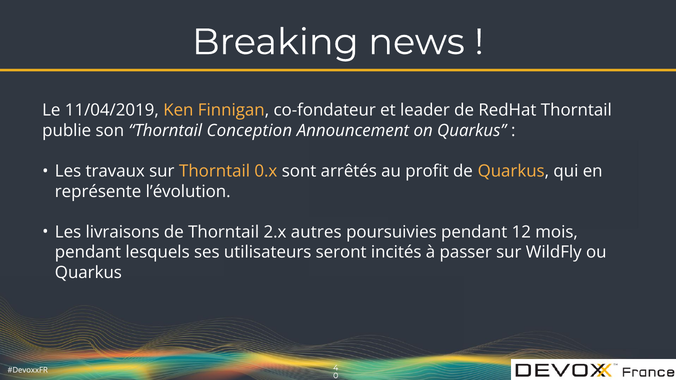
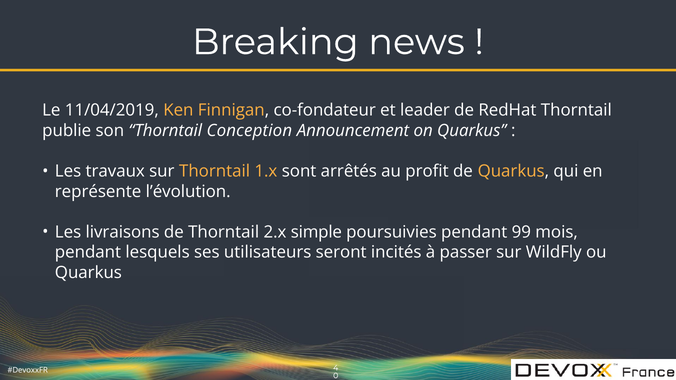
0.x: 0.x -> 1.x (266, 171)
autres: autres -> simple (316, 232)
12: 12 -> 99 (521, 232)
